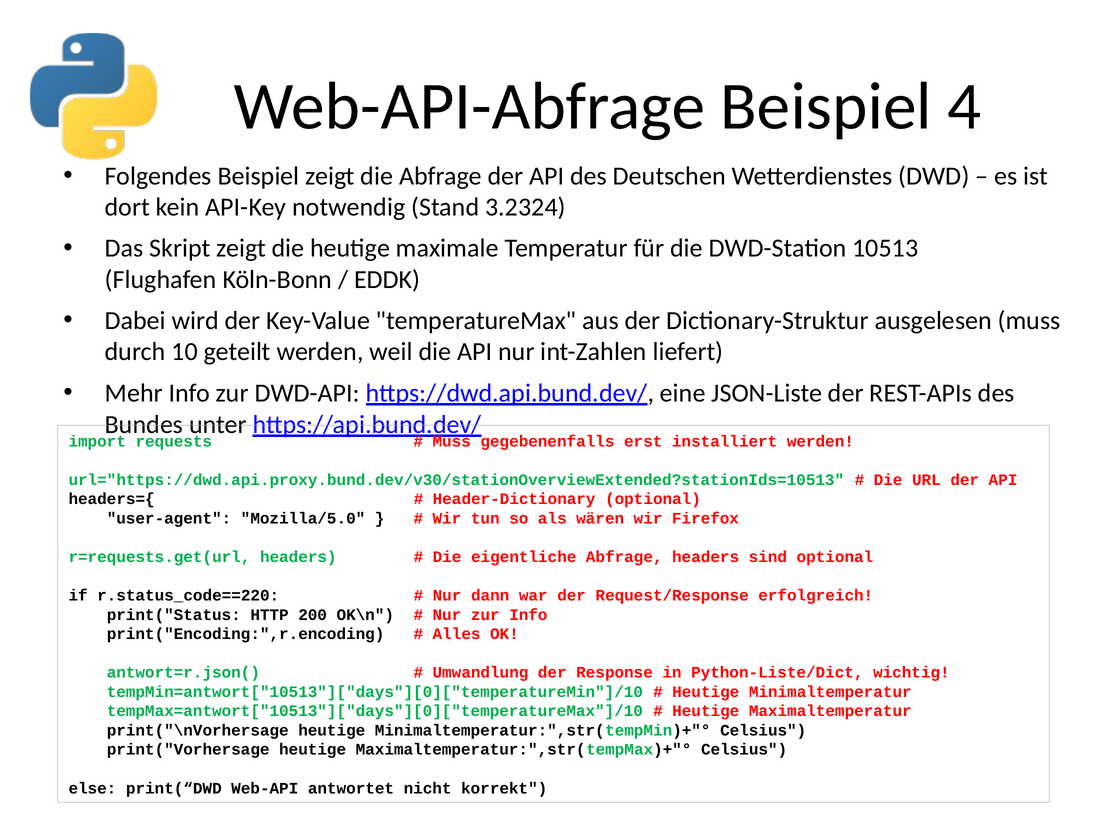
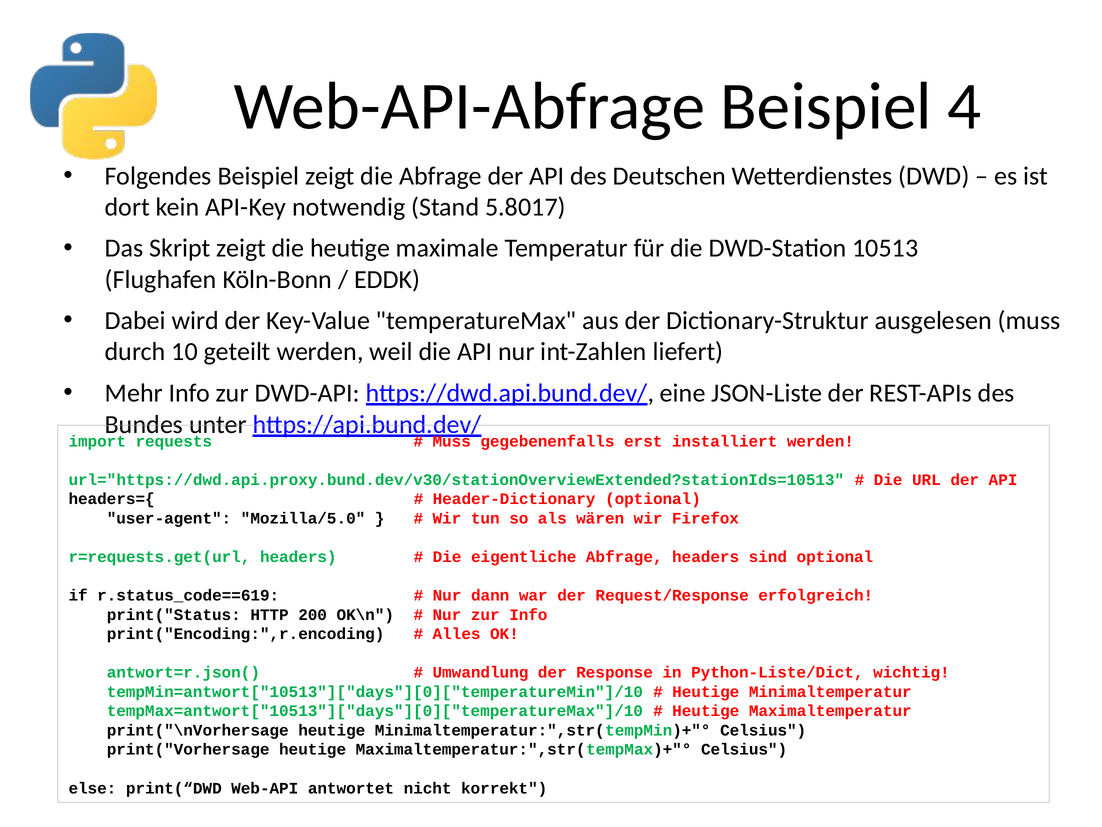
3.2324: 3.2324 -> 5.8017 (525, 207)
r.status_code==220: r.status_code==220 -> r.status_code==619 (188, 595)
